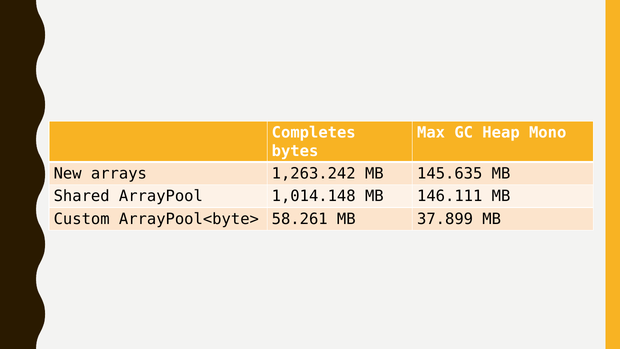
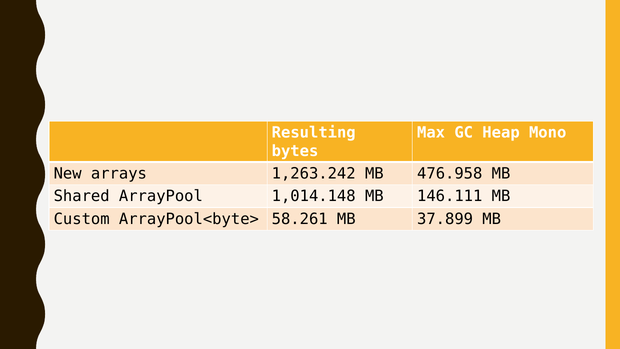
Completes: Completes -> Resulting (314, 133)
145.635: 145.635 -> 476.958 (450, 174)
